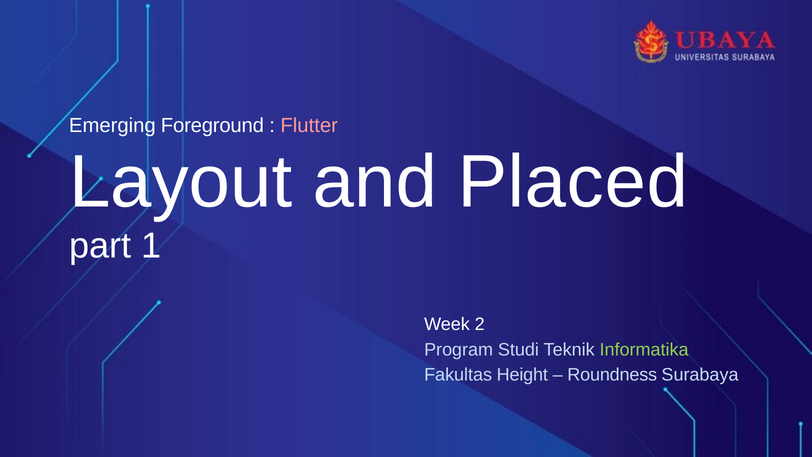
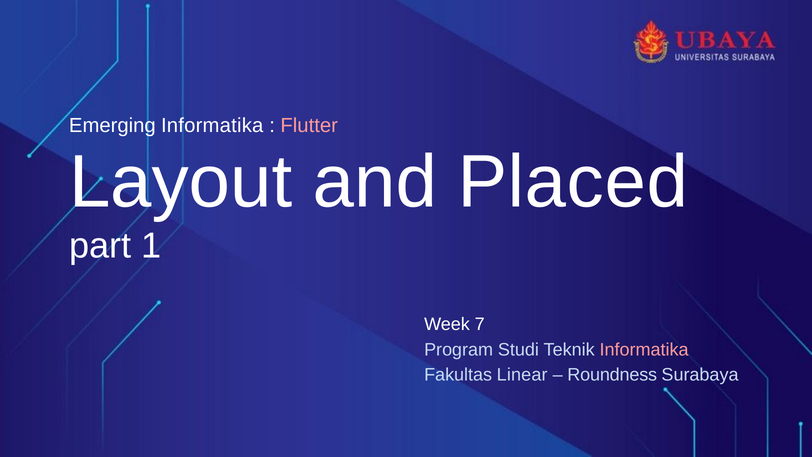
Emerging Foreground: Foreground -> Informatika (212, 125)
2: 2 -> 7 (480, 324)
Informatika colour: light green -> pink (644, 349)
Height: Height -> Linear (522, 375)
